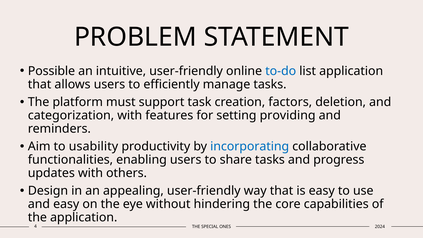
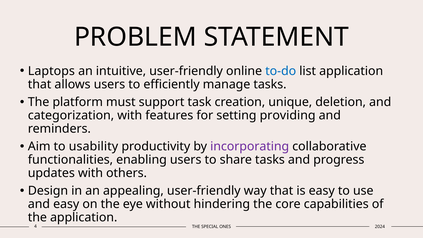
Possible: Possible -> Laptops (51, 71)
factors: factors -> unique (290, 102)
incorporating colour: blue -> purple (250, 146)
